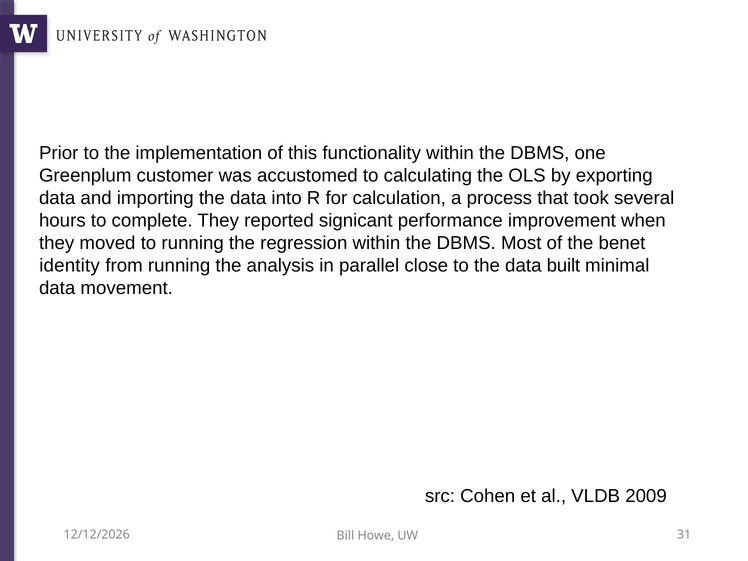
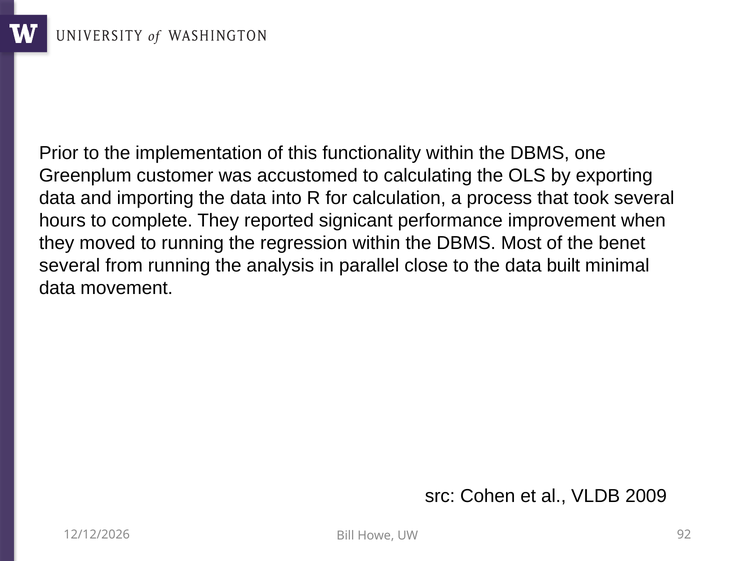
identity: identity -> several (70, 266)
31: 31 -> 92 (684, 535)
